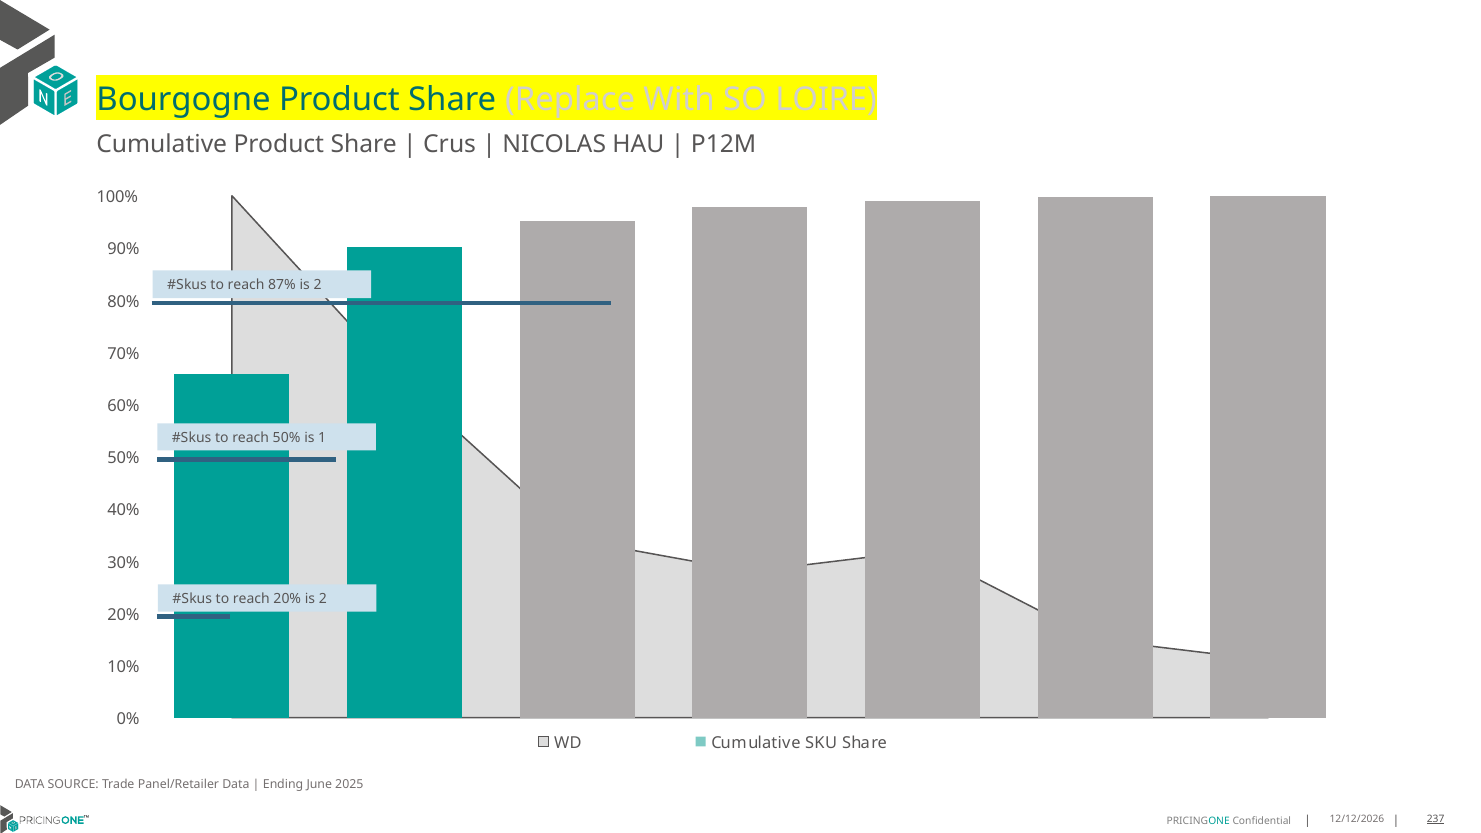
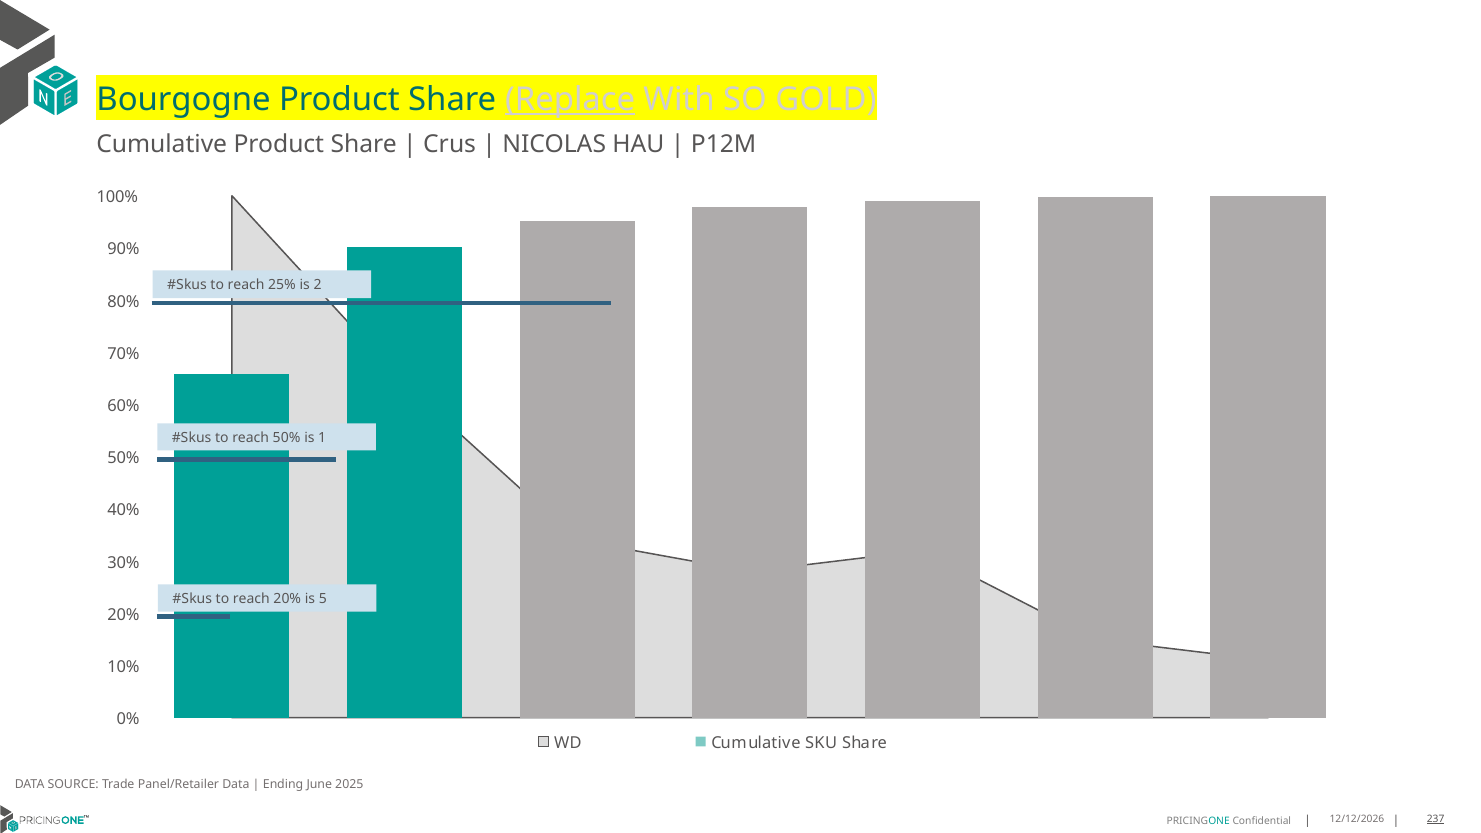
Replace underline: none -> present (570, 100)
LOIRE: LOIRE -> GOLD (826, 100)
87%: 87% -> 25% (282, 285)
20% is 2: 2 -> 5 (323, 599)
